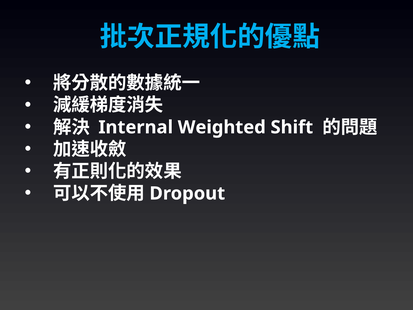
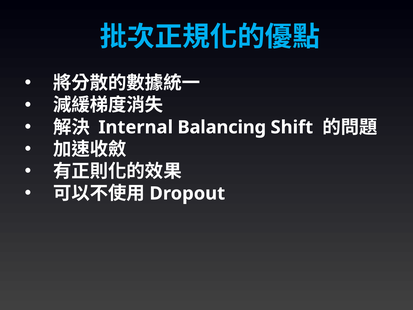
Weighted: Weighted -> Balancing (222, 127)
